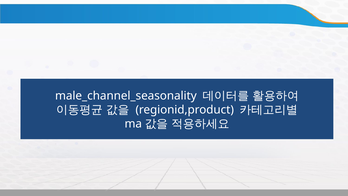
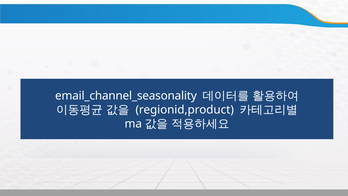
male_channel_seasonality: male_channel_seasonality -> email_channel_seasonality (126, 96)
